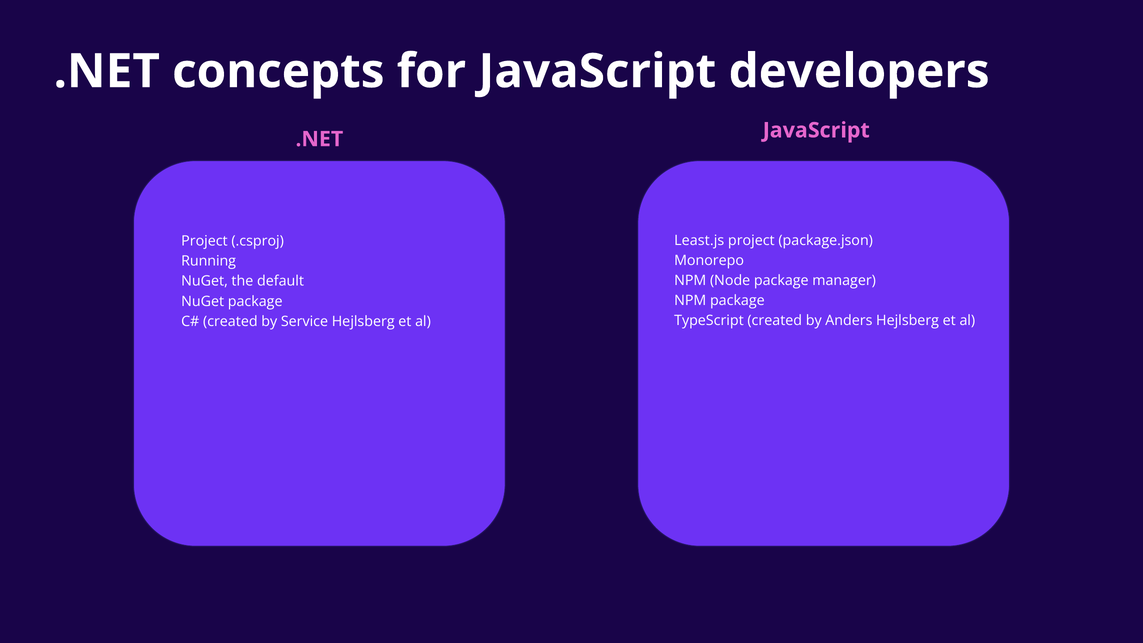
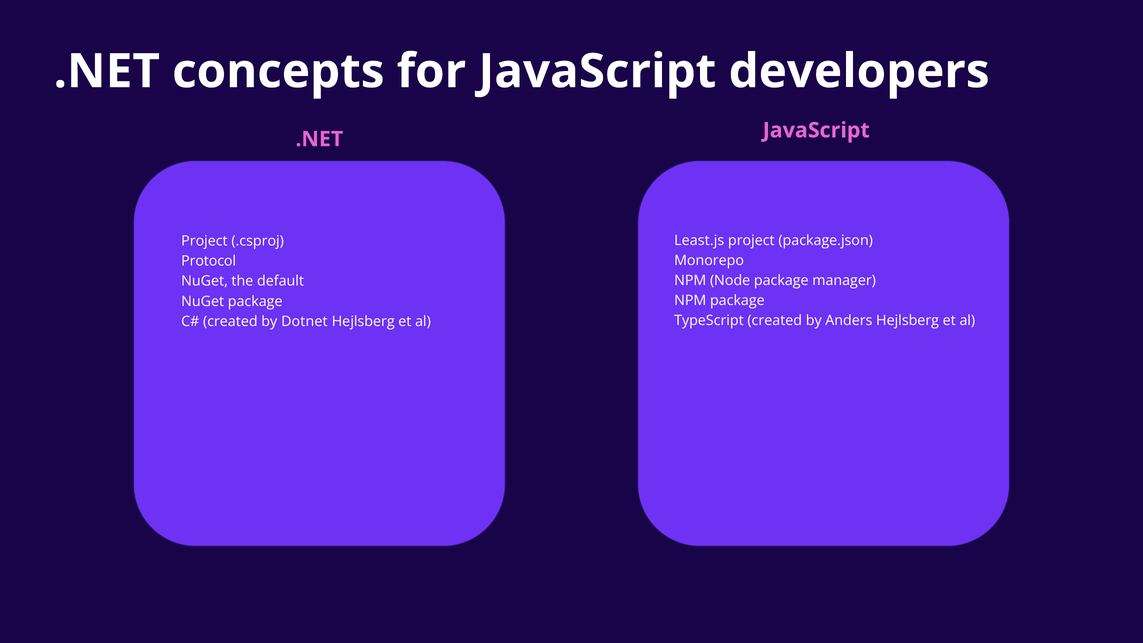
Running: Running -> Protocol (209, 261)
Service: Service -> Dotnet (304, 321)
